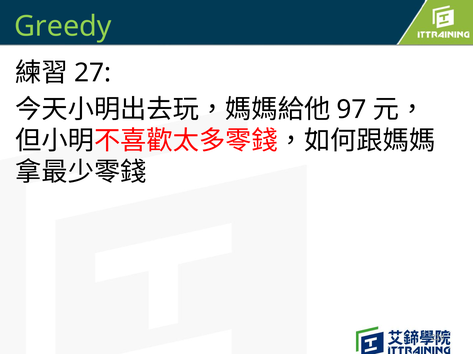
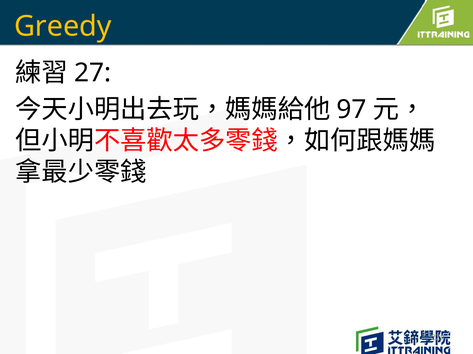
Greedy colour: light green -> yellow (63, 26)
